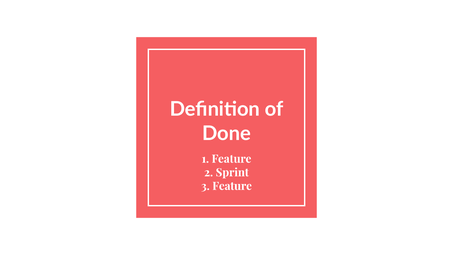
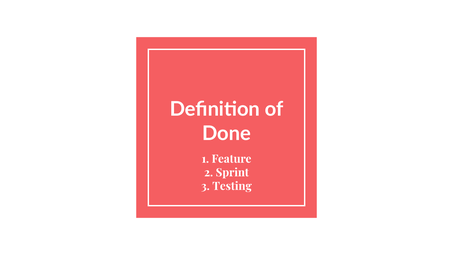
3 Feature: Feature -> Testing (232, 186)
